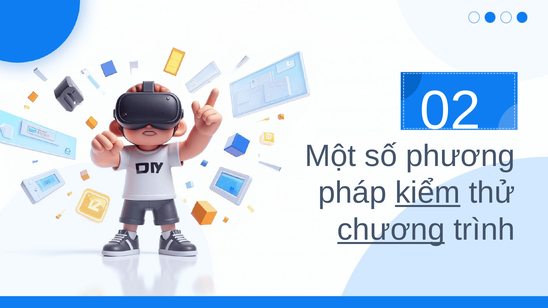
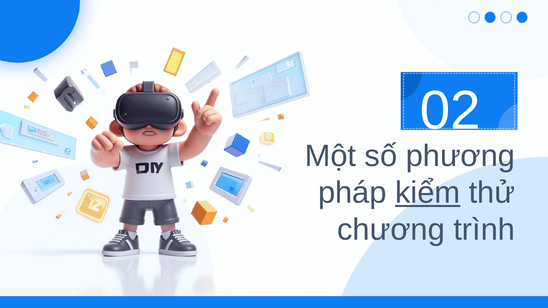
chương underline: present -> none (391, 230)
